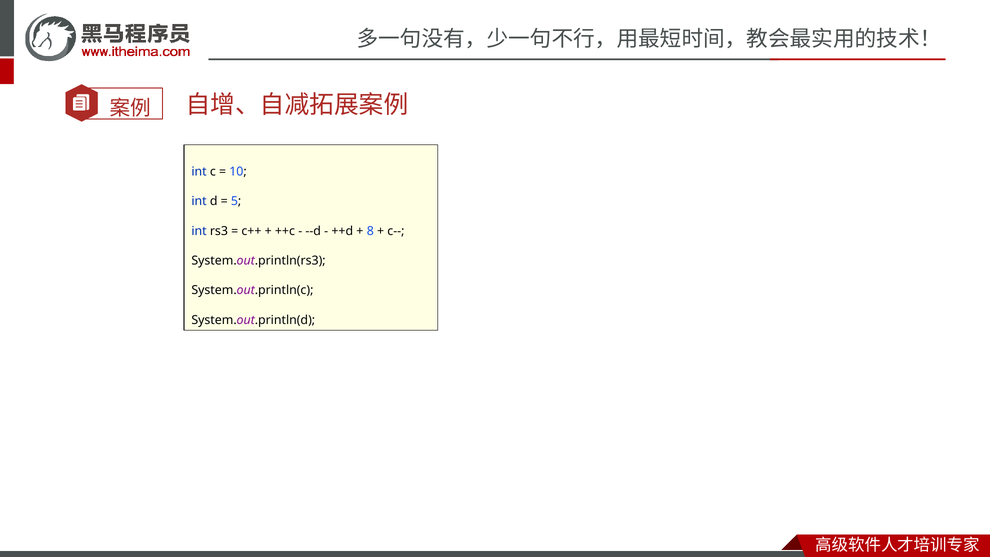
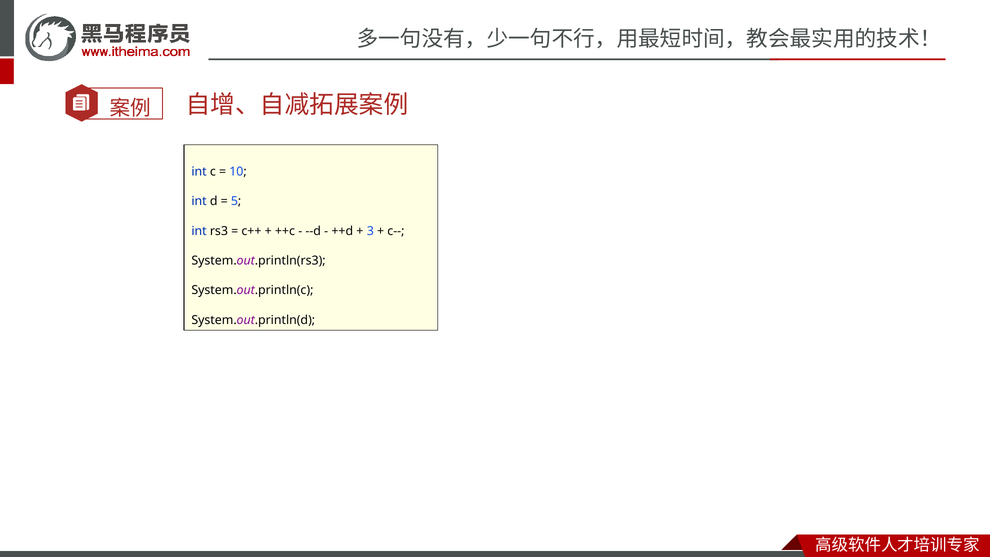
8: 8 -> 3 (370, 231)
